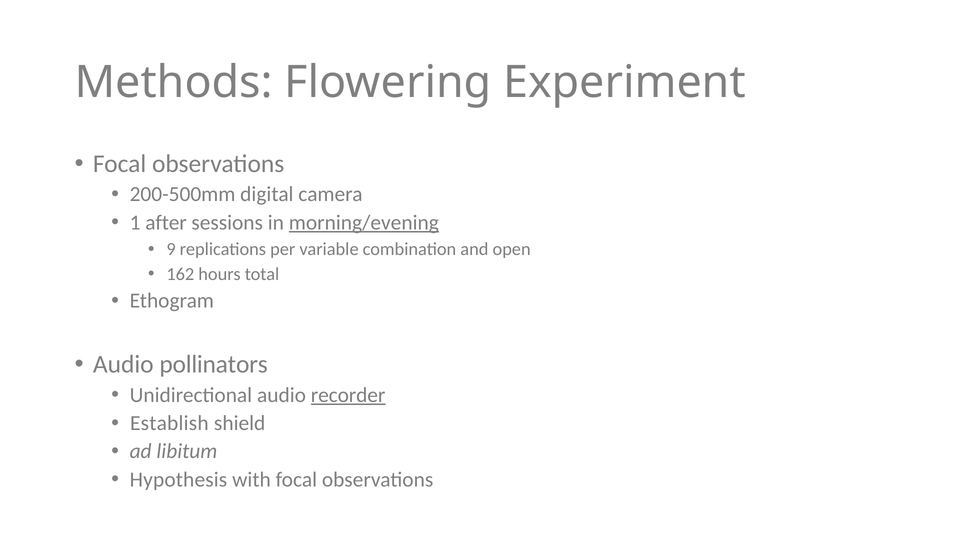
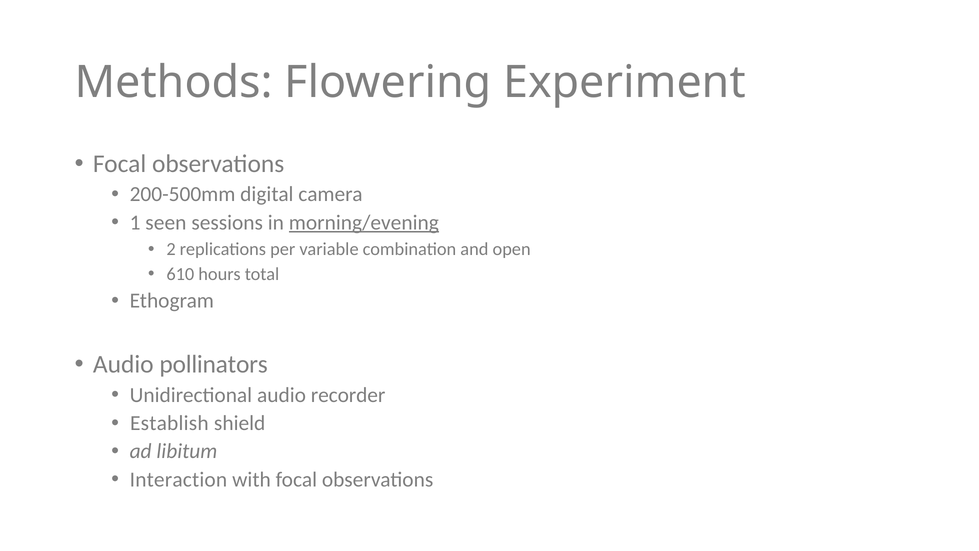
after: after -> seen (166, 223)
9: 9 -> 2 (171, 249)
162: 162 -> 610 (180, 274)
recorder underline: present -> none (348, 395)
Hypothesis: Hypothesis -> Interaction (178, 479)
